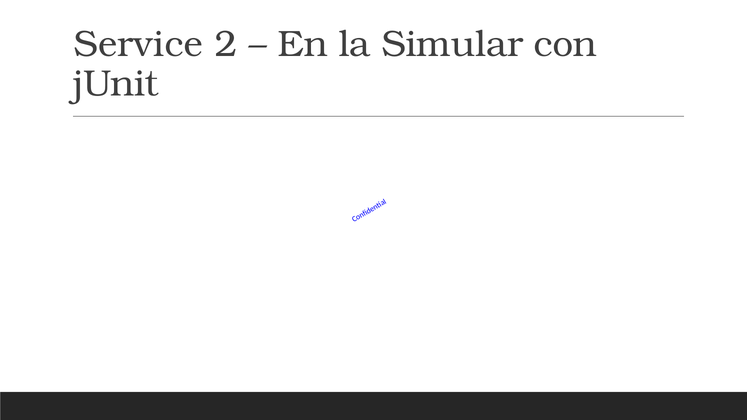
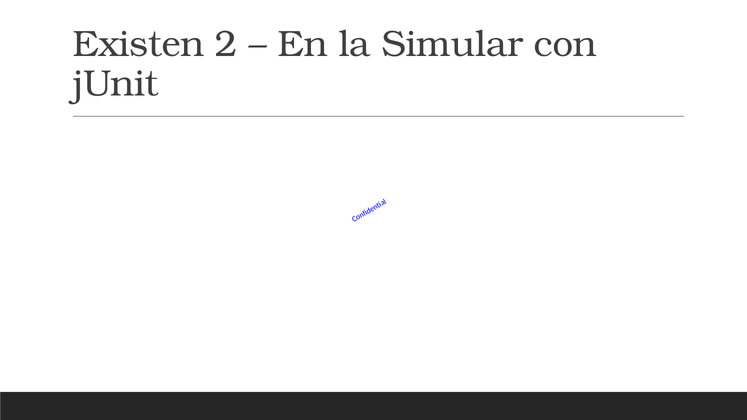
Service: Service -> Existen (139, 44)
